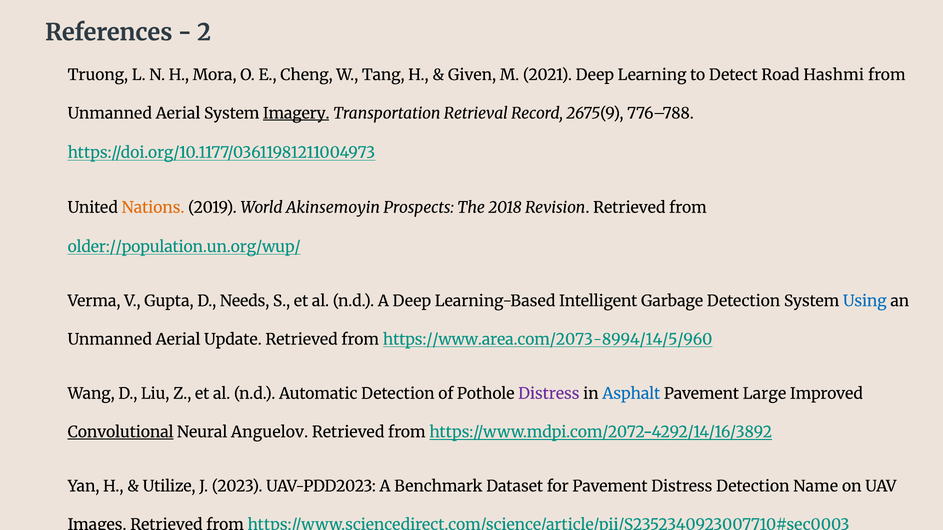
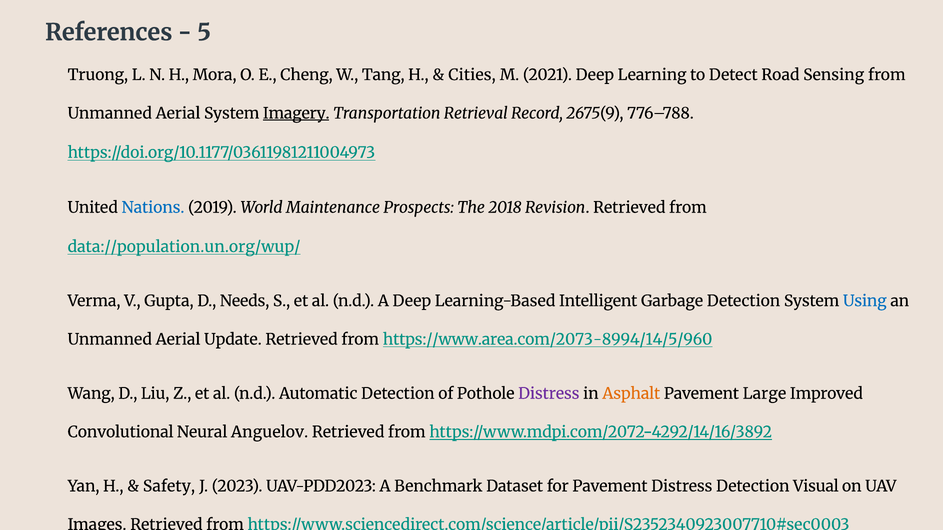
2: 2 -> 5 (204, 33)
Given: Given -> Cities (472, 75)
Hashmi: Hashmi -> Sensing (834, 75)
Nations colour: orange -> blue (153, 208)
Akinsemoyin: Akinsemoyin -> Maintenance (333, 208)
older://population.un.org/wup/: older://population.un.org/wup/ -> data://population.un.org/wup/ (184, 247)
Asphalt colour: blue -> orange (631, 394)
Convolutional underline: present -> none (121, 432)
Utilize: Utilize -> Safety (169, 487)
Name: Name -> Visual (816, 487)
